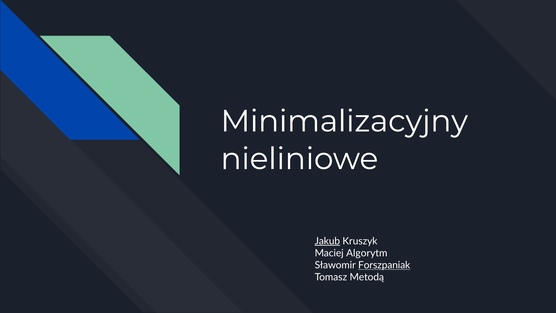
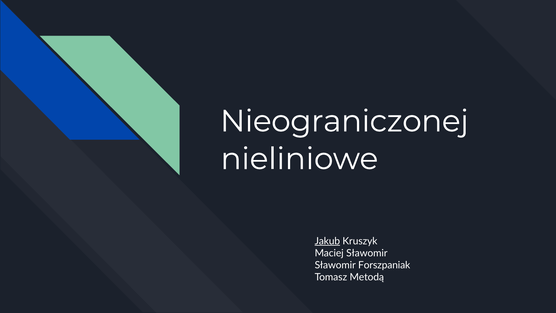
Minimalizacyjny: Minimalizacyjny -> Nieograniczonej (344, 121)
Maciej Algorytm: Algorytm -> Sławomir (367, 253)
Forszpaniak underline: present -> none (384, 265)
